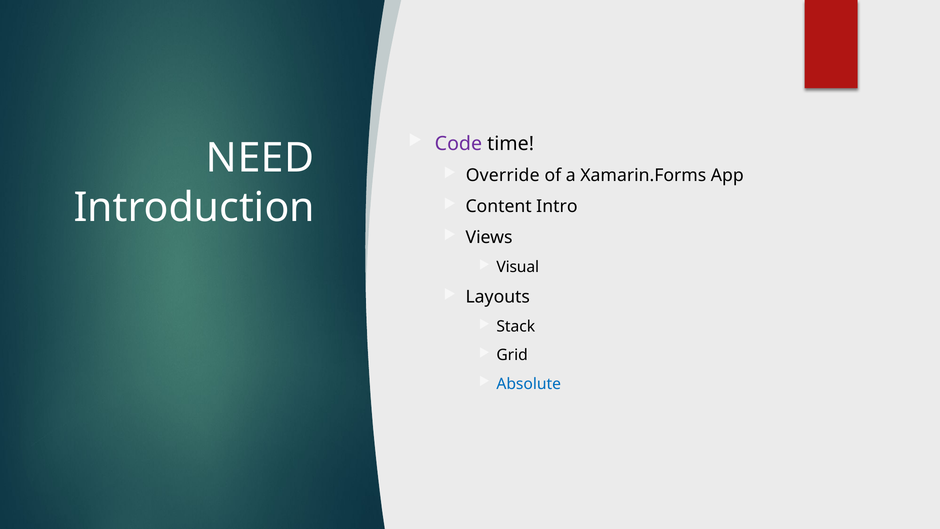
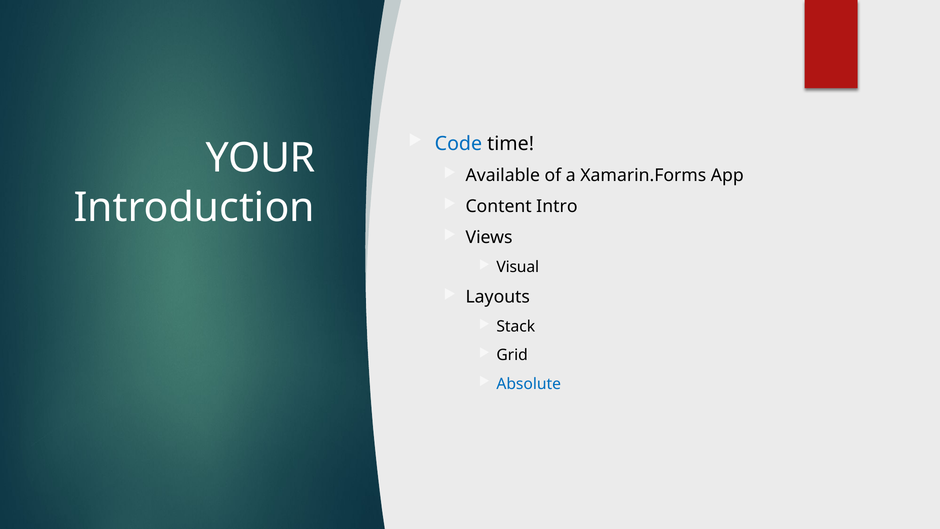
Code colour: purple -> blue (458, 144)
NEED: NEED -> YOUR (261, 158)
Override: Override -> Available (503, 176)
